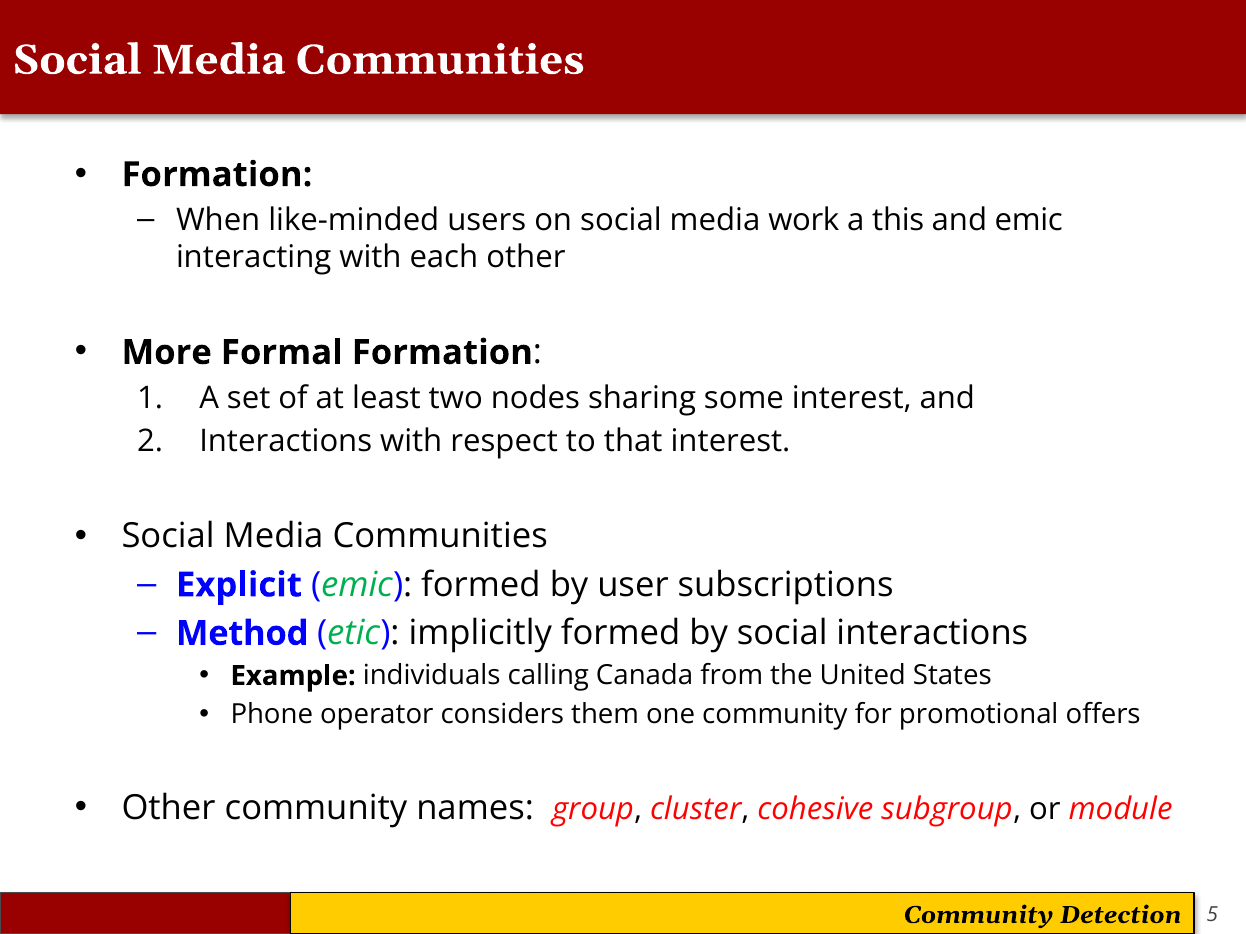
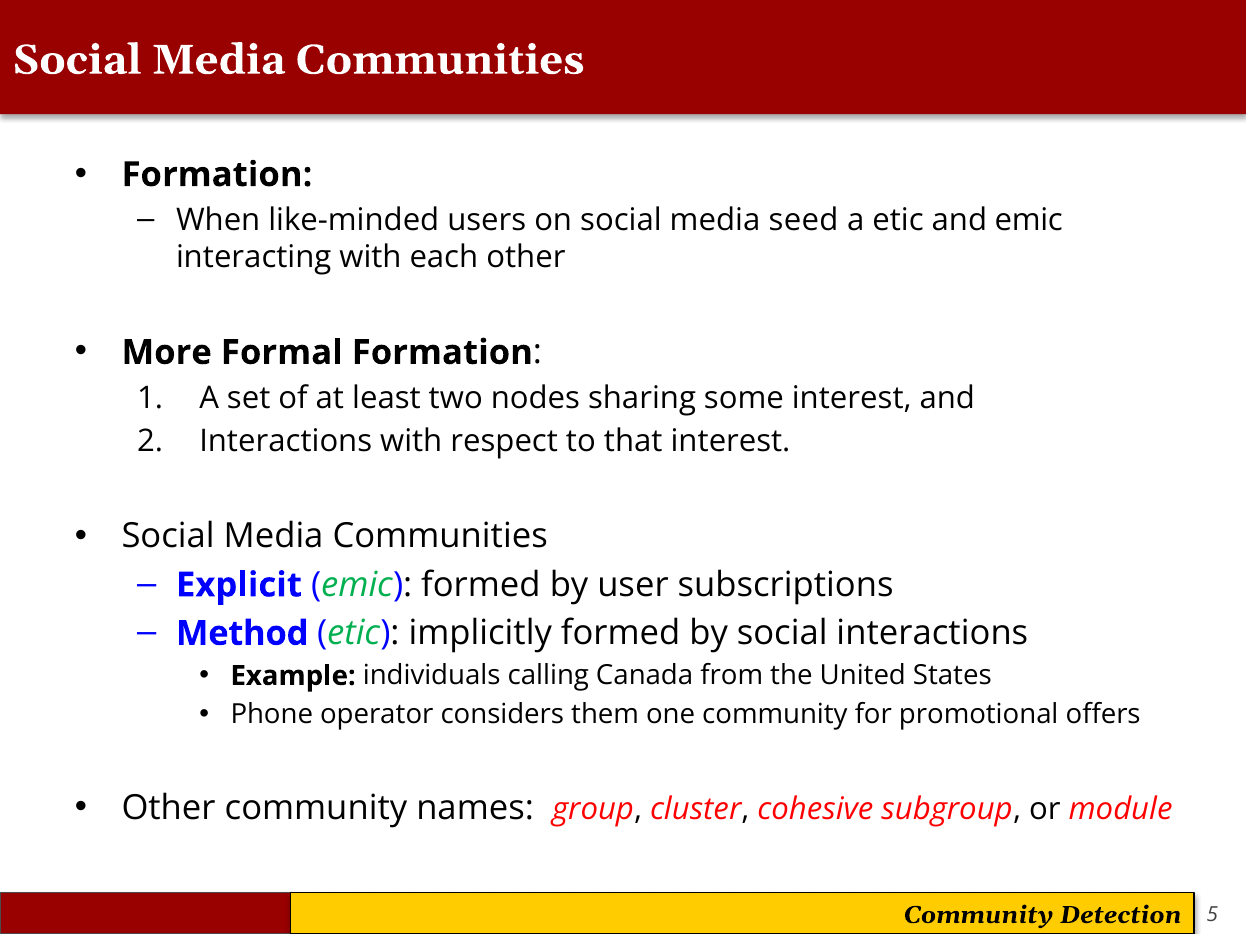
work: work -> seed (803, 220)
a this: this -> etic (898, 220)
